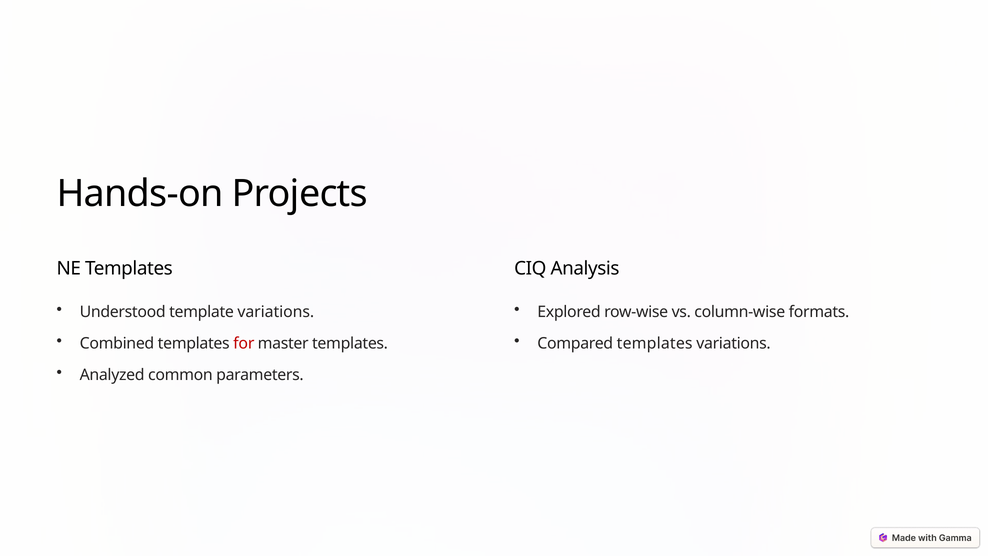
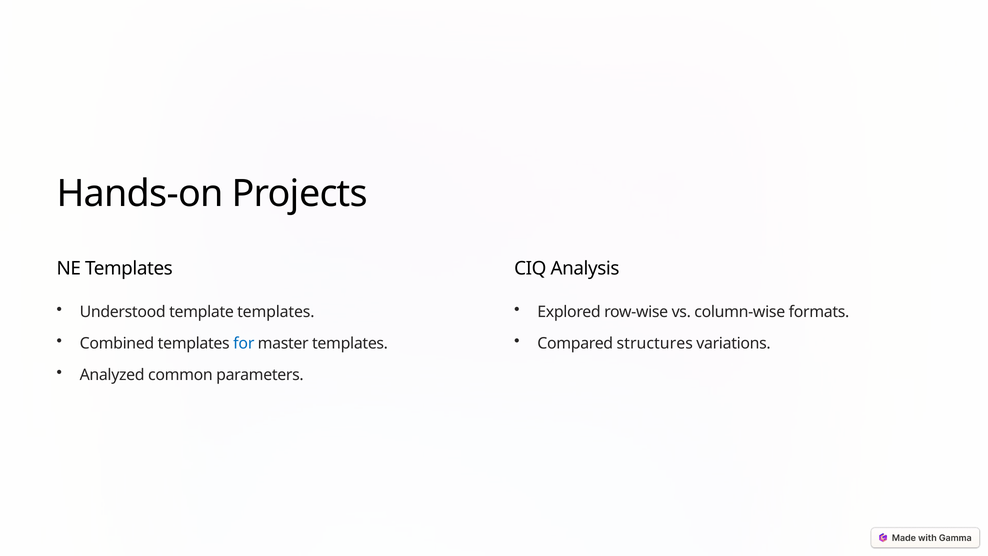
template variations: variations -> templates (276, 312)
for colour: red -> blue (244, 343)
Compared templates: templates -> structures (655, 343)
